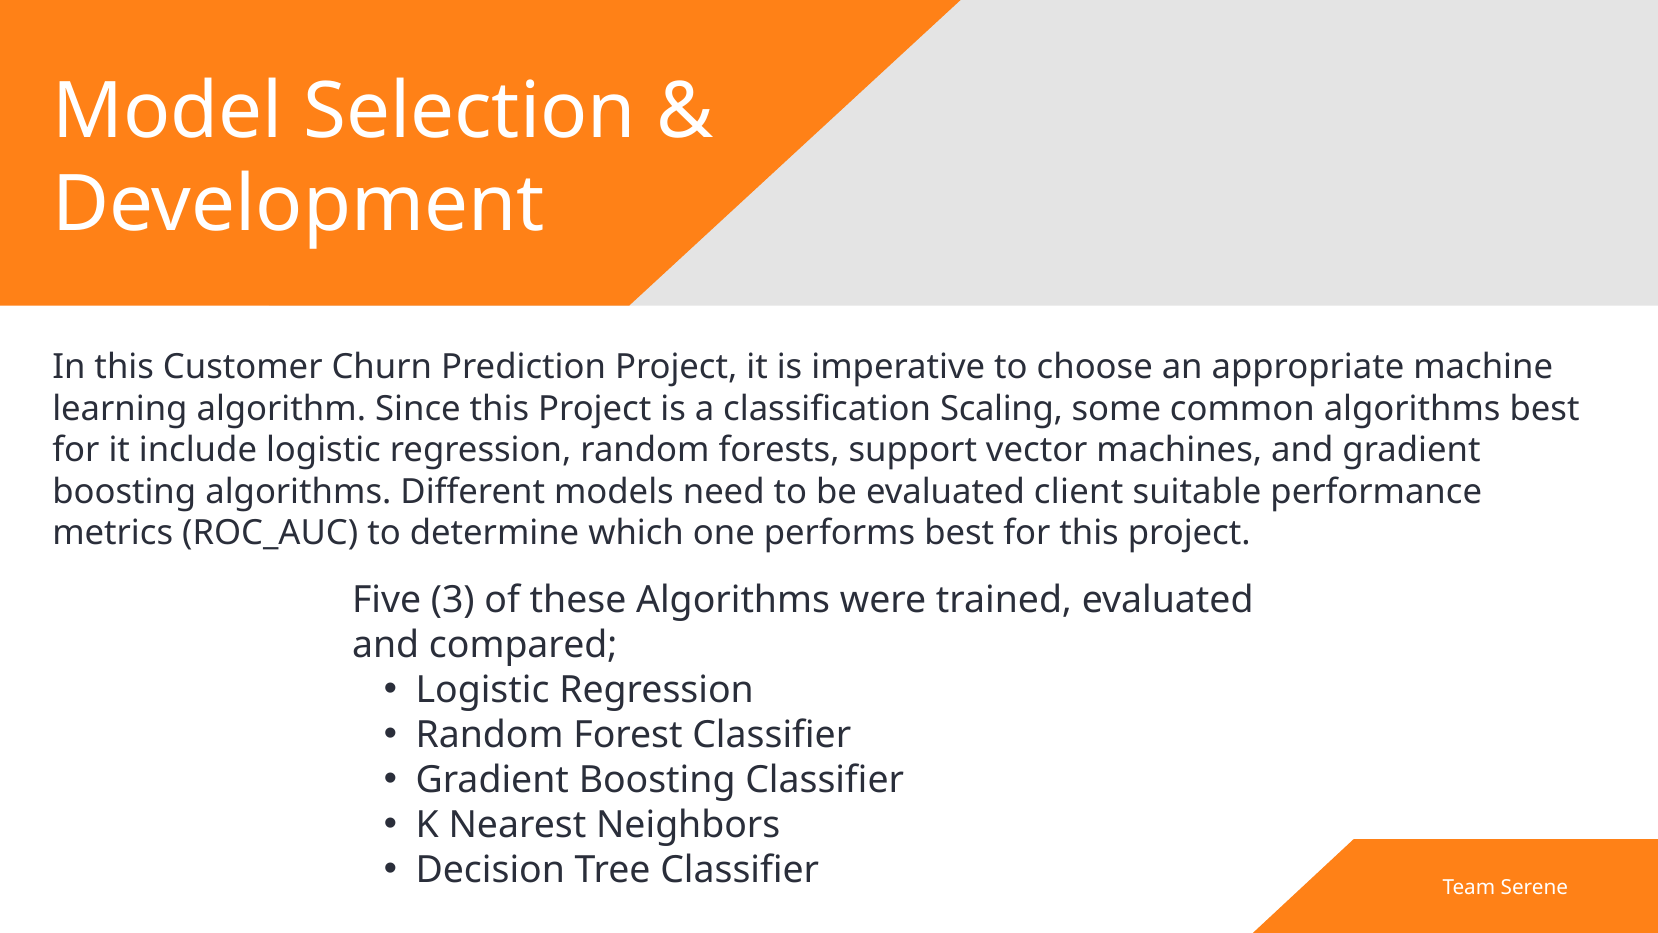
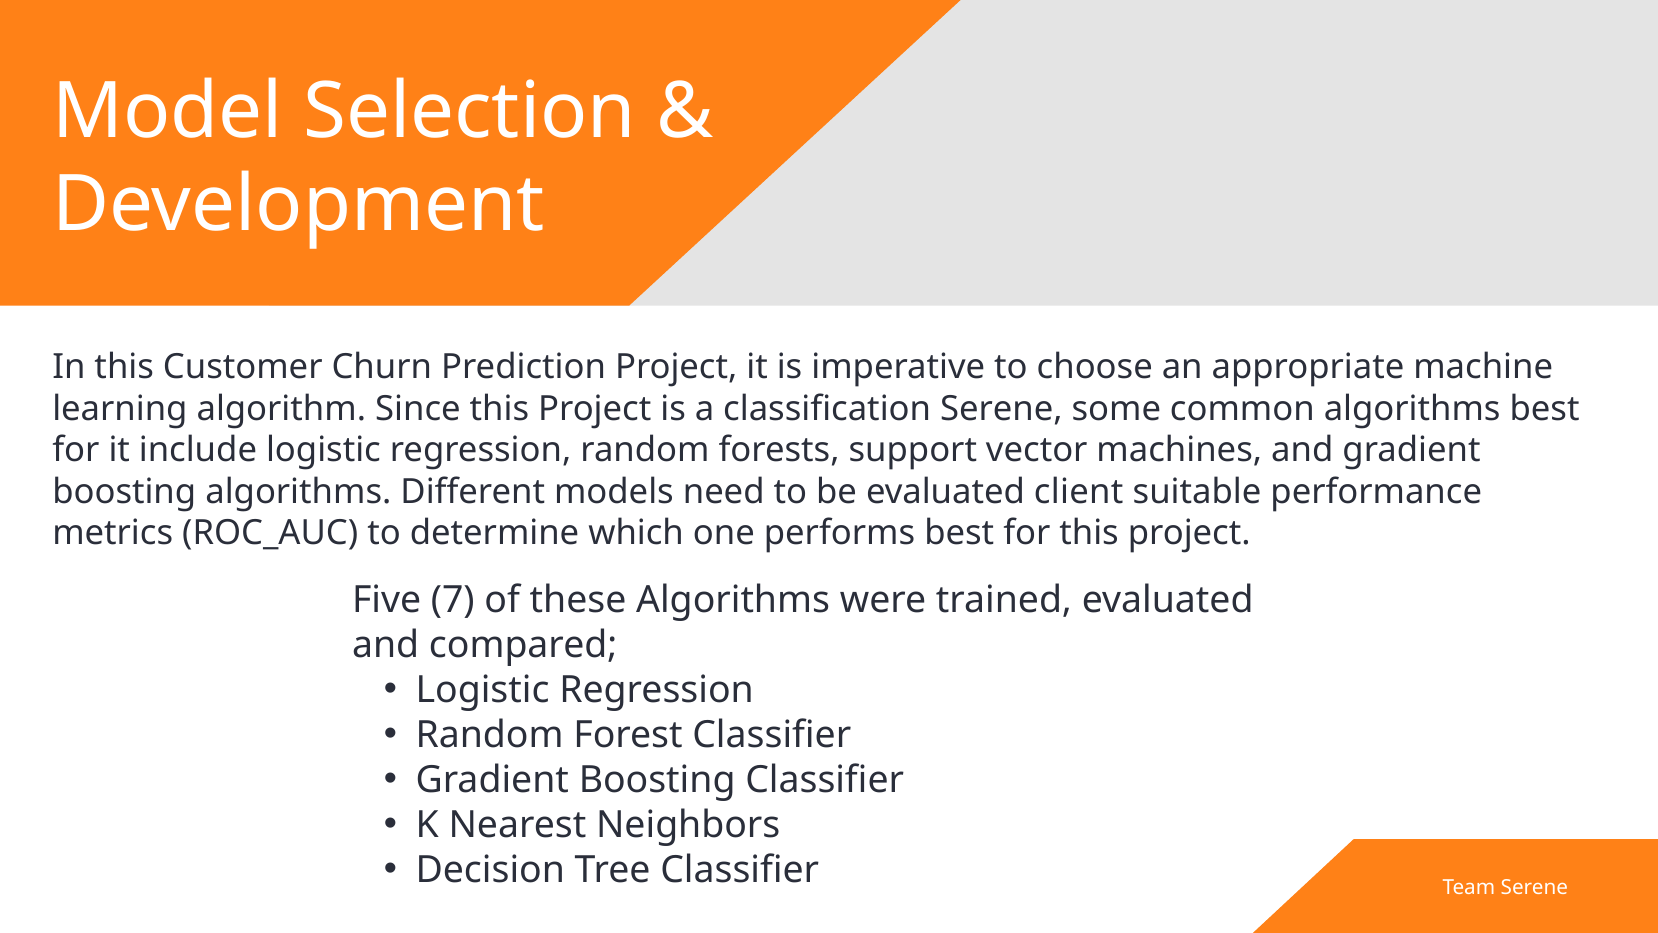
classification Scaling: Scaling -> Serene (1001, 408)
3: 3 -> 7 (453, 600)
